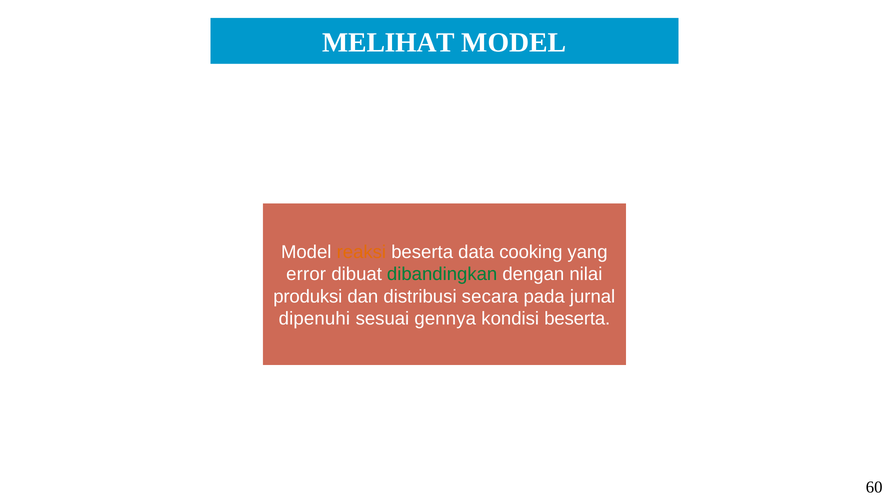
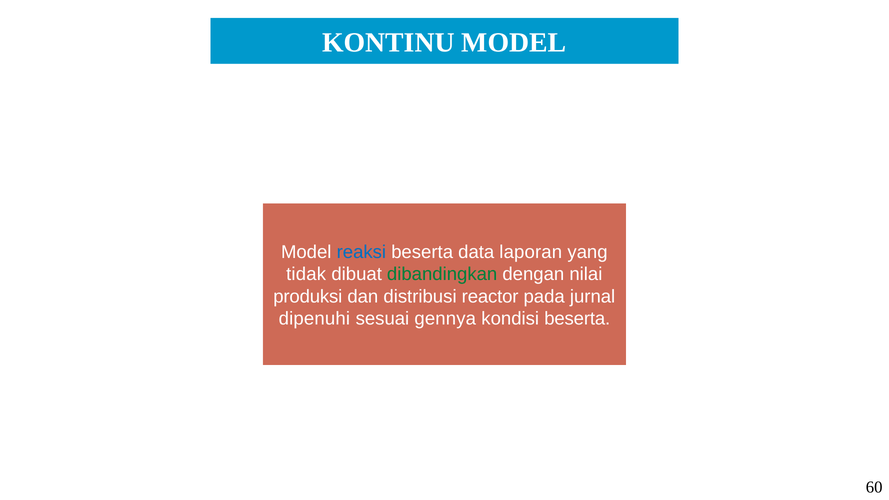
MELIHAT: MELIHAT -> KONTINU (388, 43)
reaksi colour: orange -> blue (361, 252)
cooking: cooking -> laporan (531, 252)
error: error -> tidak (306, 274)
secara: secara -> reactor (490, 297)
